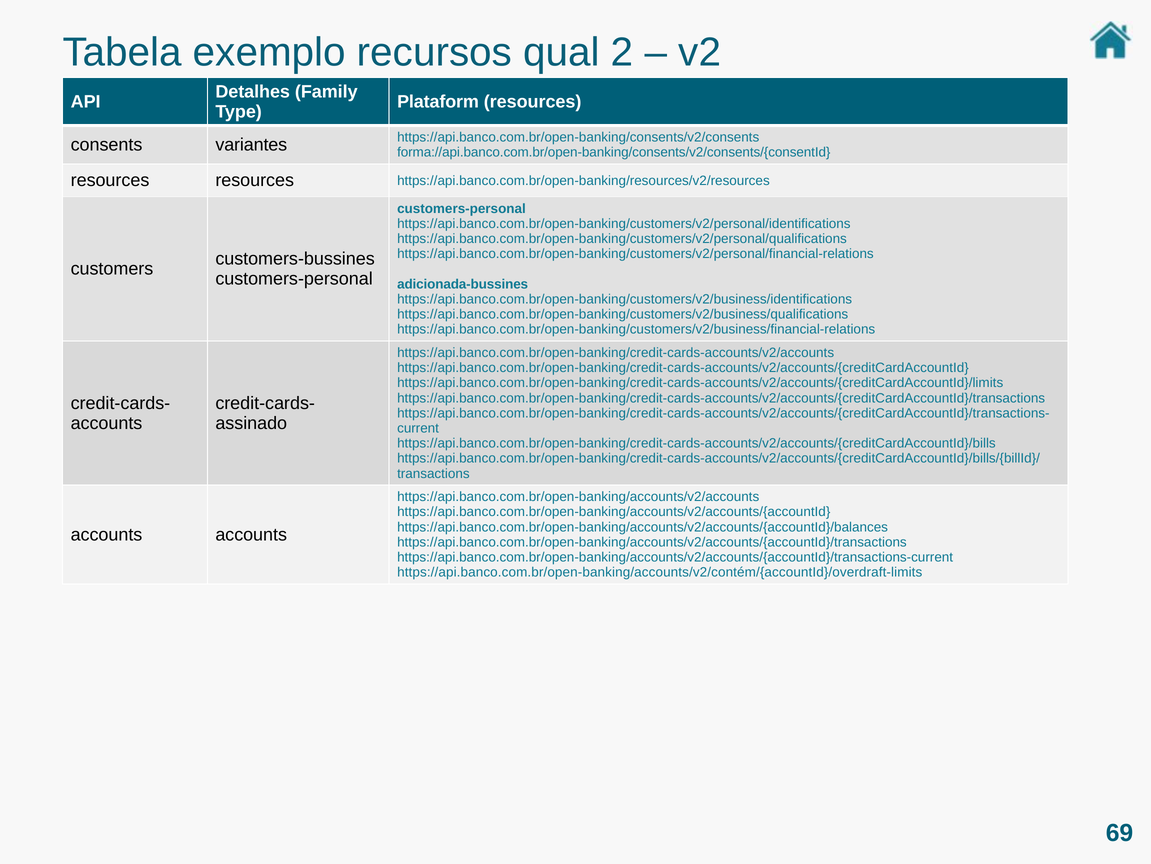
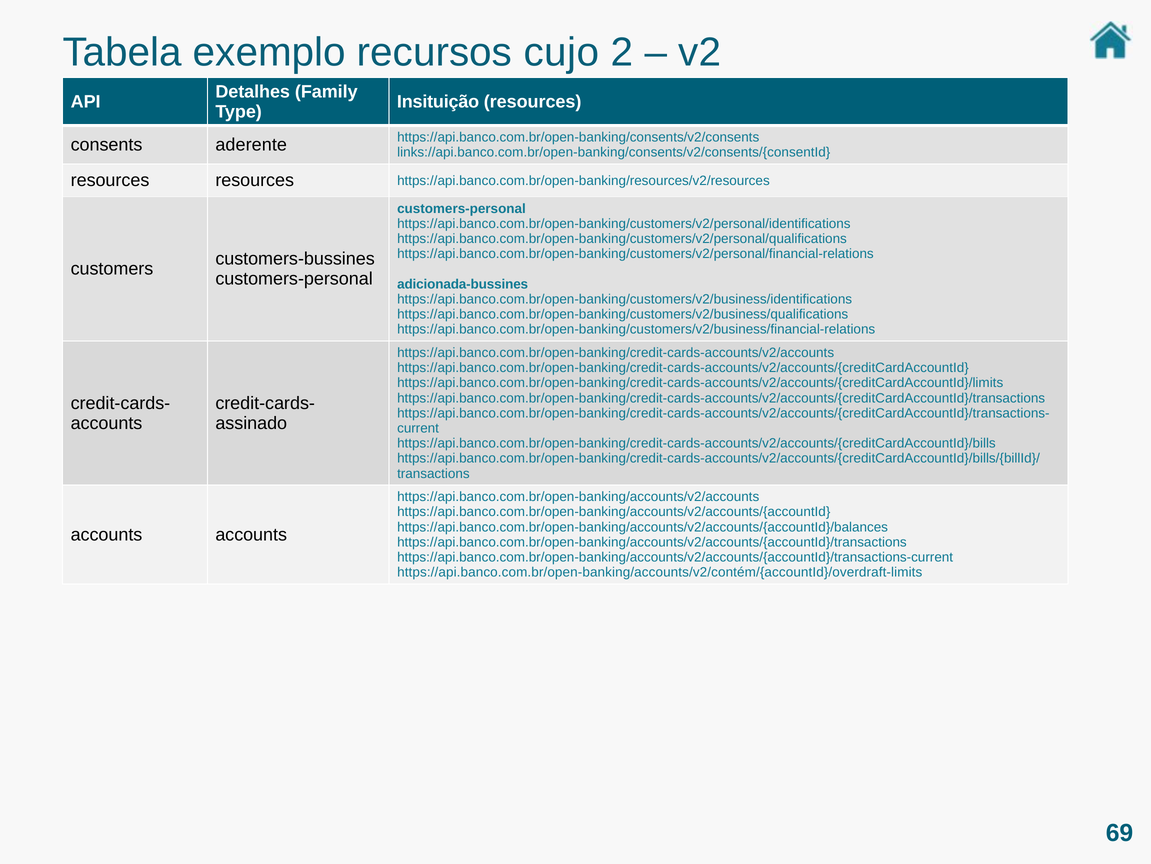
qual: qual -> cujo (561, 52)
Plataform: Plataform -> Insituição (438, 102)
variantes: variantes -> aderente (251, 145)
forma://api.banco.com.br/open-banking/consents/v2/consents/{consentId: forma://api.banco.com.br/open-banking/consents/v2/consents/{consentId -> links://api.banco.com.br/open-banking/consents/v2/consents/{consentId (614, 152)
